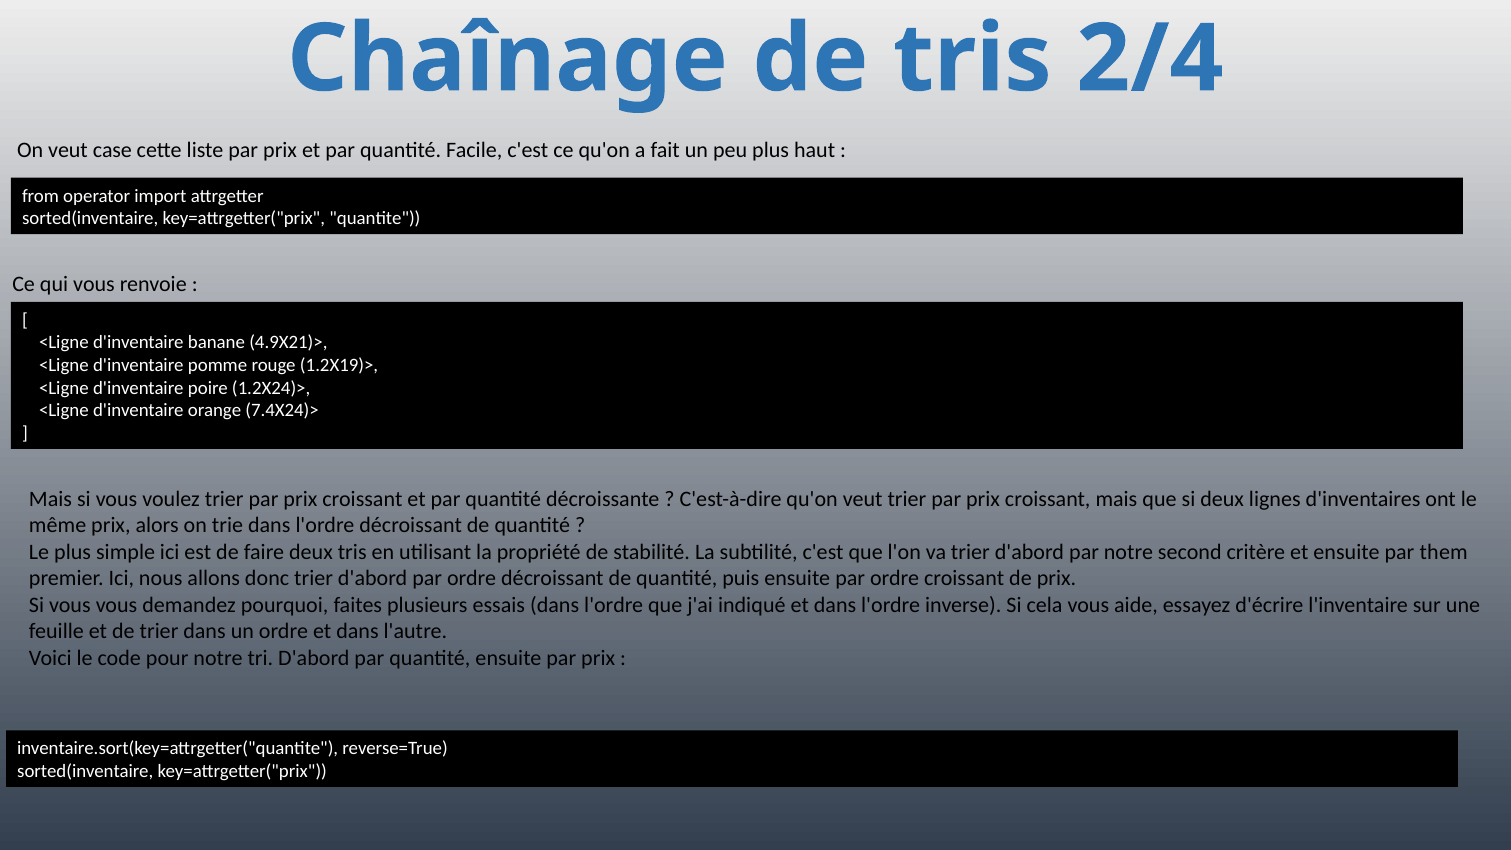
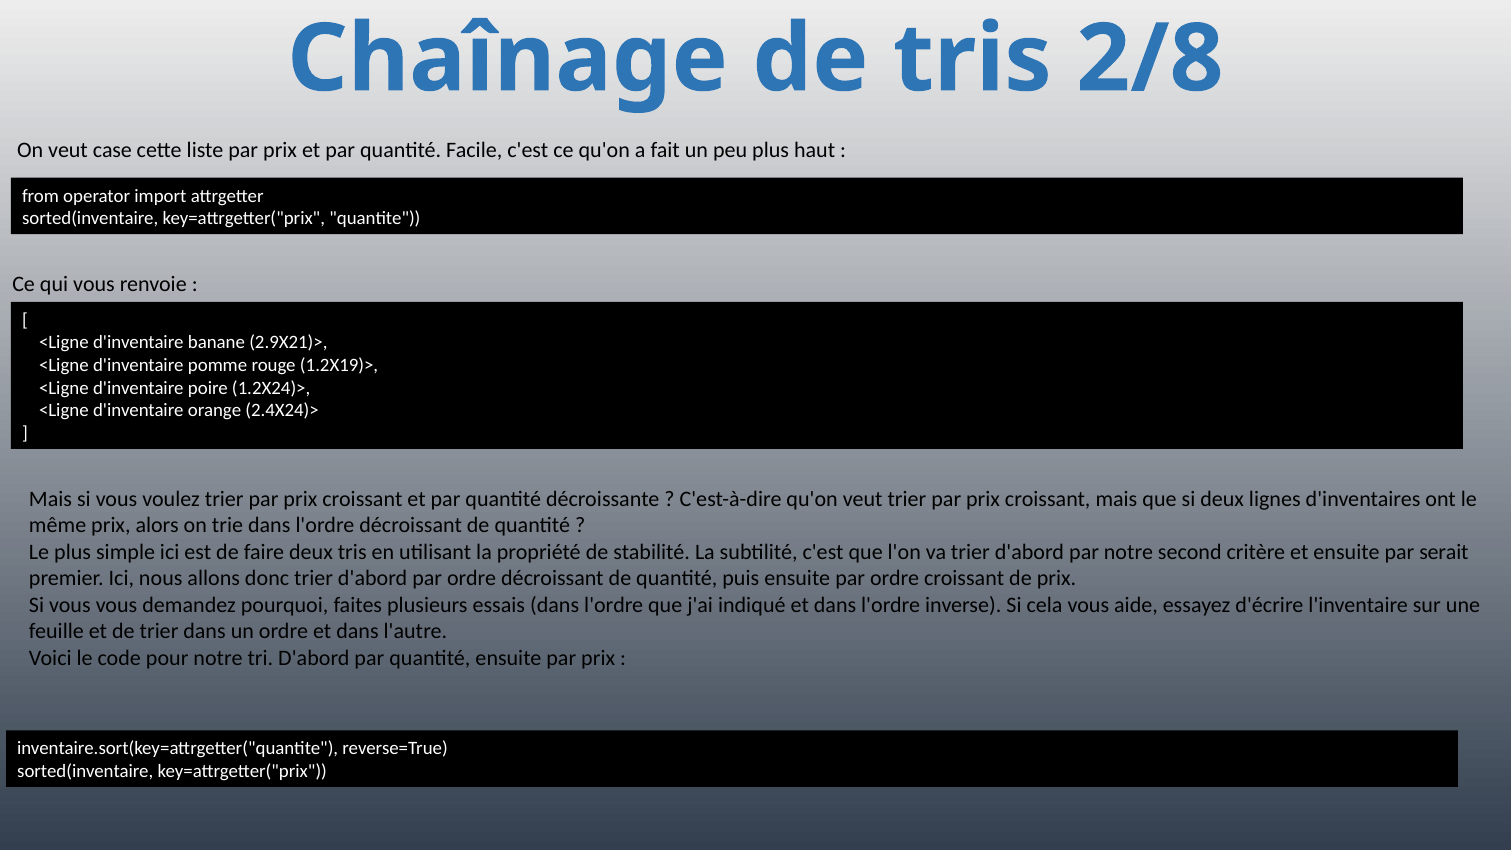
2/4: 2/4 -> 2/8 (1150, 59)
4.9X21)>: 4.9X21)> -> 2.9X21)> (288, 343)
7.4X24)>: 7.4X24)> -> 2.4X24)> (282, 411)
them: them -> serait (1444, 552)
